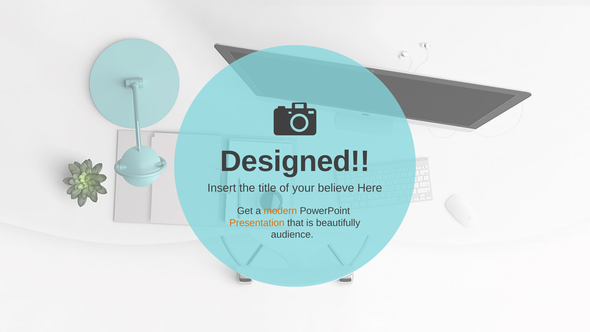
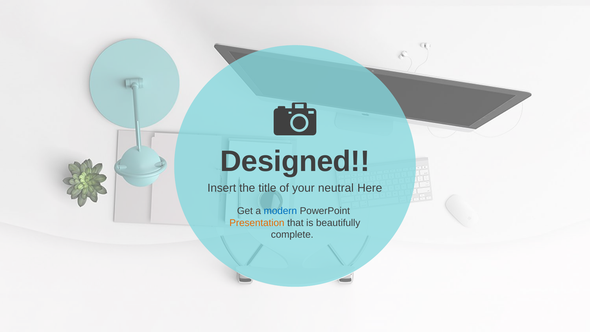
believe: believe -> neutral (336, 188)
modern colour: orange -> blue (280, 211)
audience: audience -> complete (292, 235)
